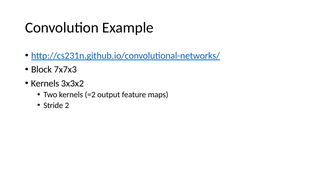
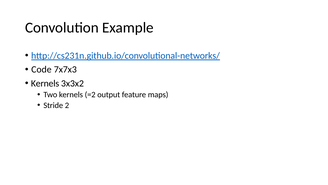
Block: Block -> Code (41, 69)
